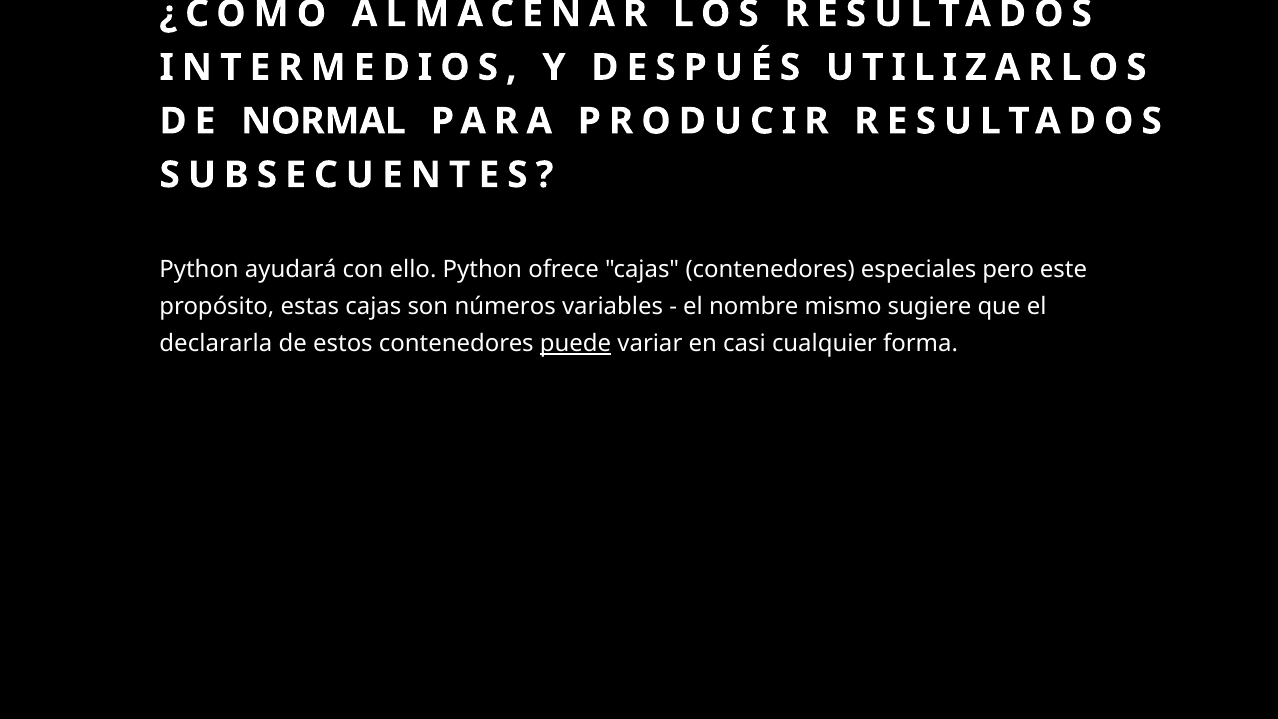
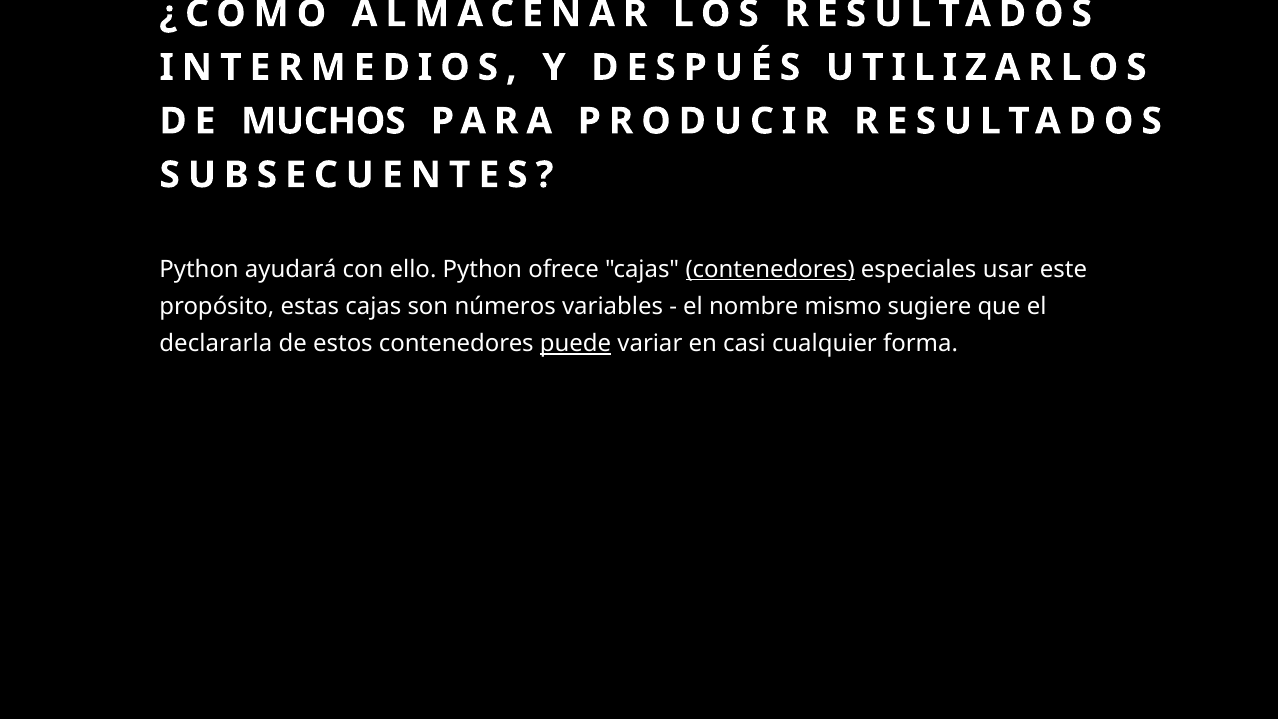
NORMAL: NORMAL -> MUCHOS (323, 121)
contenedores underline: none -> present (770, 269)
pero: pero -> usar (1008, 269)
